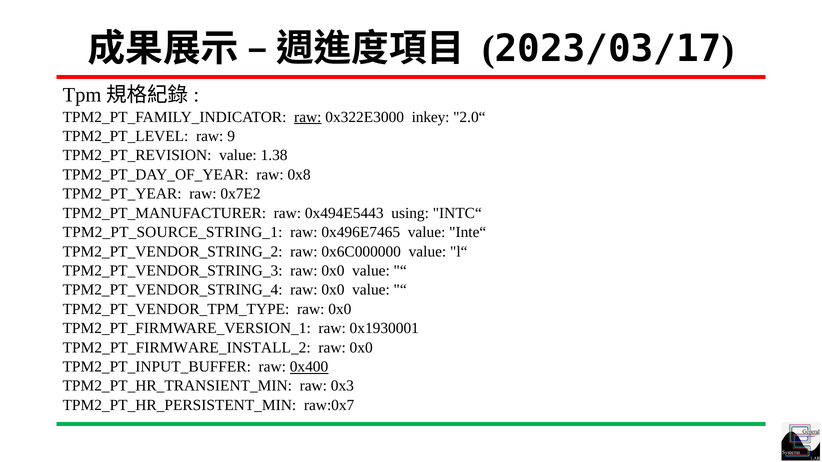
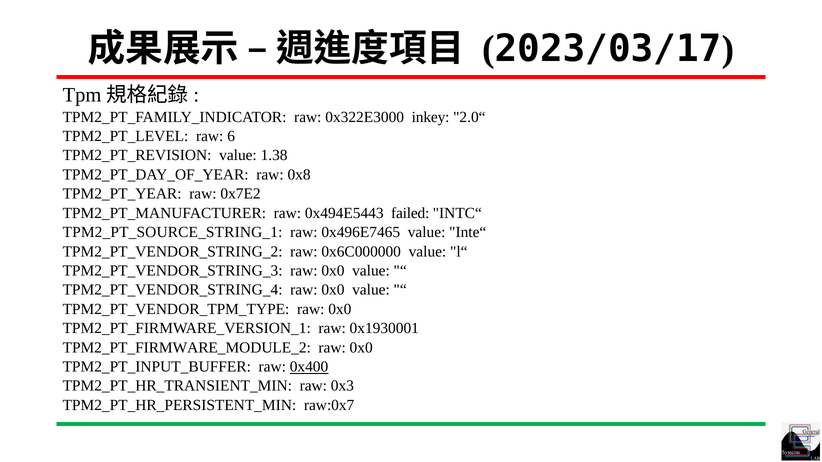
raw underline: present -> none (308, 117)
9: 9 -> 6 (231, 136)
using: using -> failed (410, 213)
TPM2_PT_FIRMWARE_INSTALL_2: TPM2_PT_FIRMWARE_INSTALL_2 -> TPM2_PT_FIRMWARE_MODULE_2 (187, 348)
